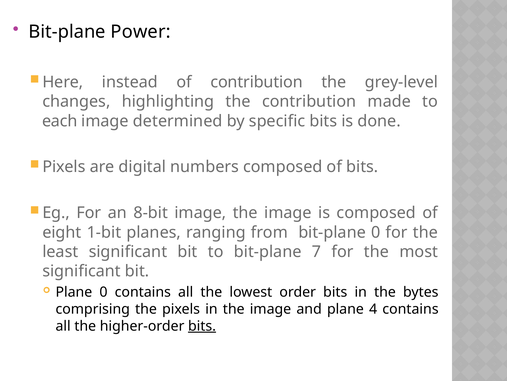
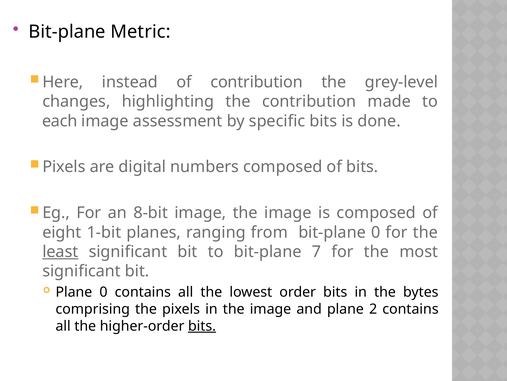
Power: Power -> Metric (141, 32)
determined: determined -> assessment (178, 121)
least underline: none -> present (60, 251)
4: 4 -> 2 (373, 308)
